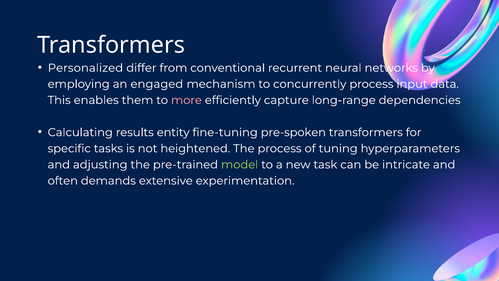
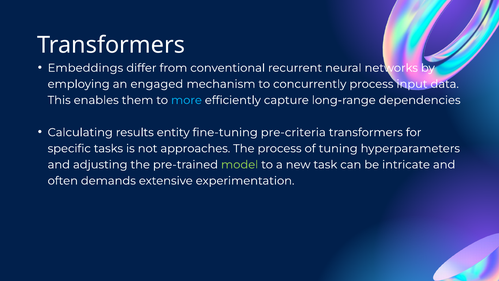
Personalized: Personalized -> Embeddings (85, 68)
more colour: pink -> light blue (186, 100)
pre-spoken: pre-spoken -> pre-criteria (293, 132)
heightened: heightened -> approaches (195, 148)
